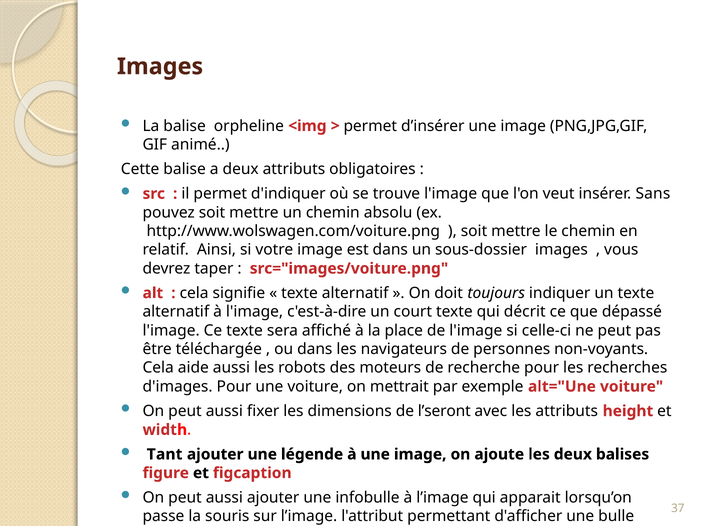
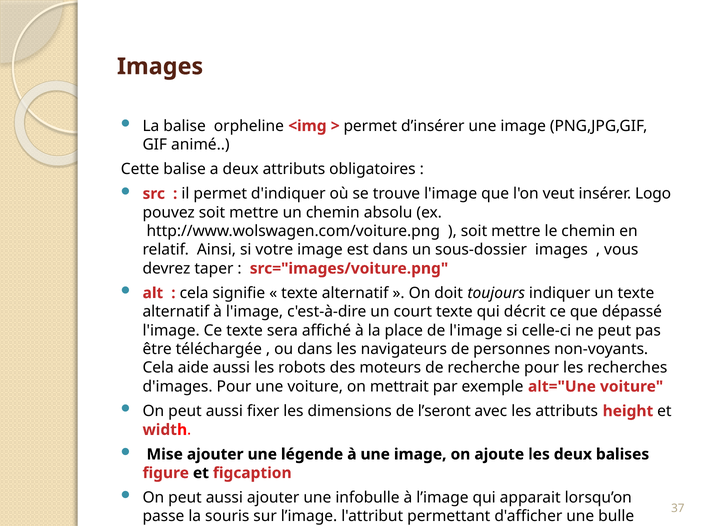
Sans: Sans -> Logo (653, 194)
Tant: Tant -> Mise (165, 454)
